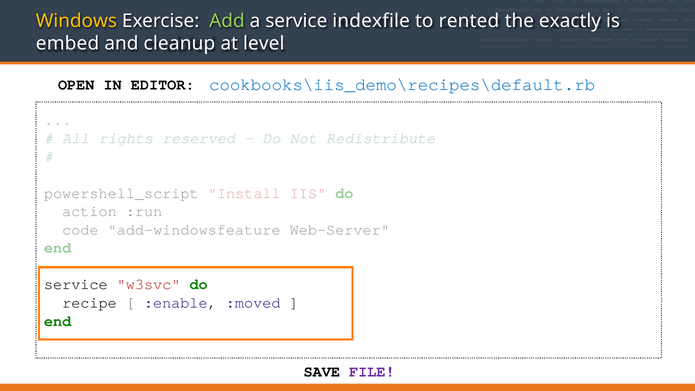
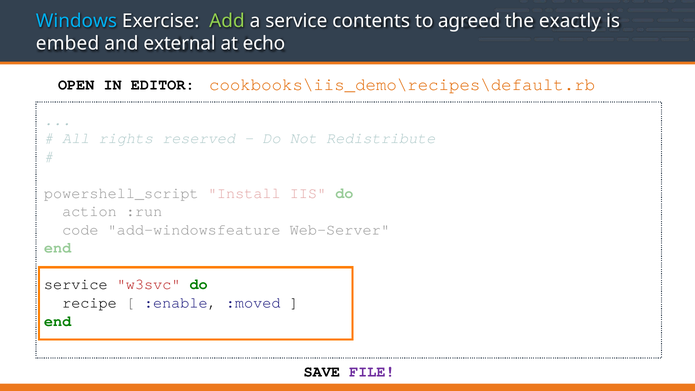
Windows colour: yellow -> light blue (76, 21)
indexfile: indexfile -> contents (371, 21)
rented: rented -> agreed (469, 21)
cleanup: cleanup -> external (180, 44)
level: level -> echo (264, 44)
cookbooks\iis_demo\recipes\default.rb colour: blue -> orange (402, 85)
